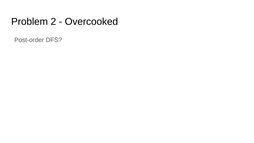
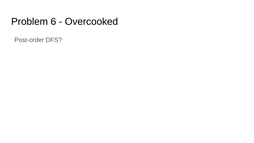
2: 2 -> 6 (53, 22)
